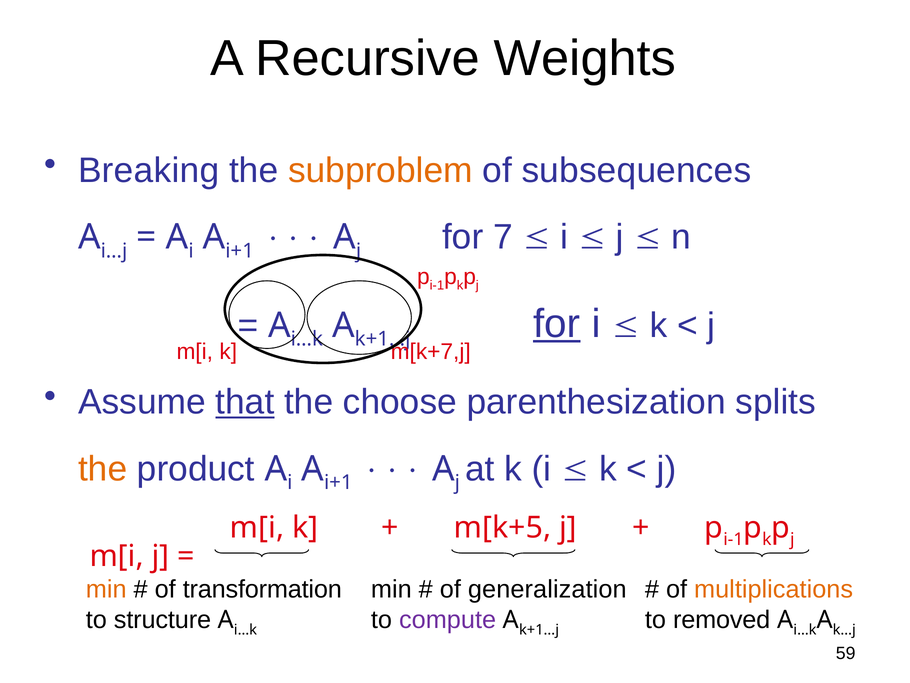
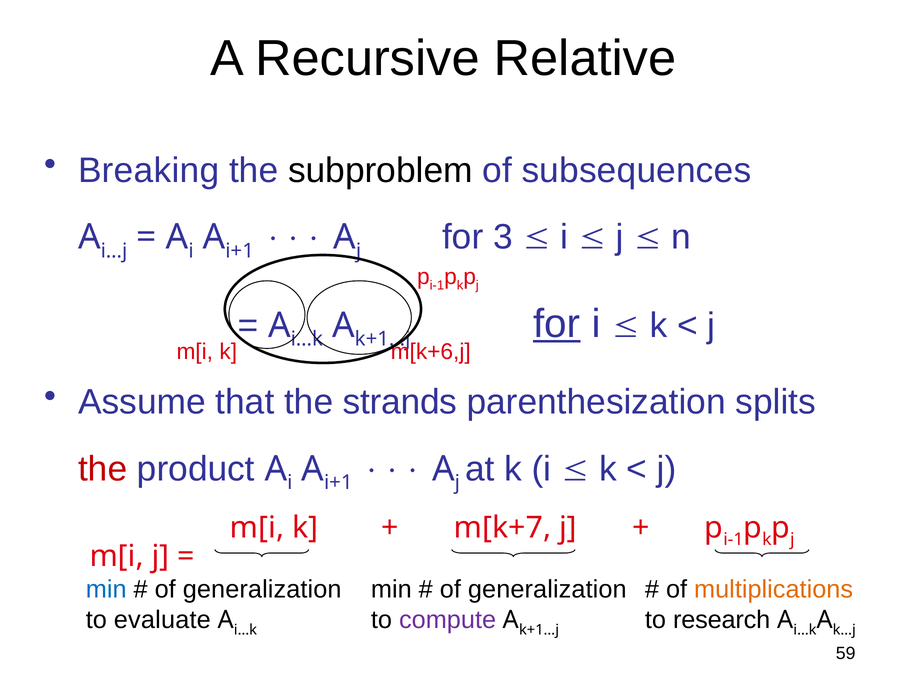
Weights: Weights -> Relative (585, 59)
subproblem colour: orange -> black (380, 170)
7: 7 -> 3 (503, 237)
m[k+7,j: m[k+7,j -> m[k+6,j (431, 351)
that underline: present -> none (245, 402)
choose: choose -> strands (400, 402)
the colour: orange -> red (103, 468)
m[k+5: m[k+5 -> m[k+7 (503, 527)
min colour: orange -> blue (106, 589)
transformation: transformation -> generalization (262, 589)
structure: structure -> evaluate (162, 619)
removed: removed -> research (722, 619)
